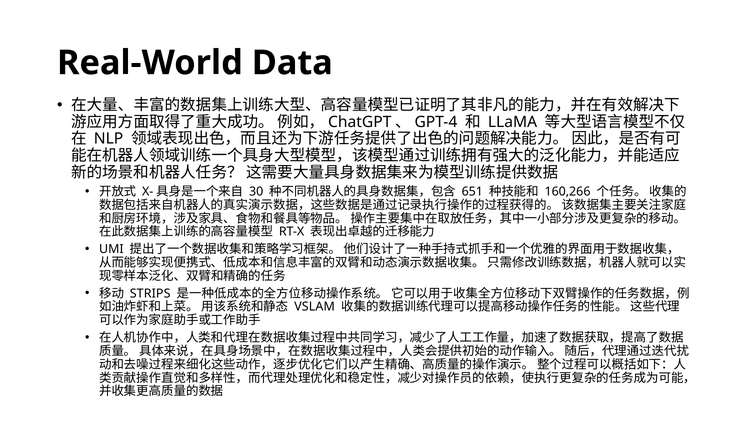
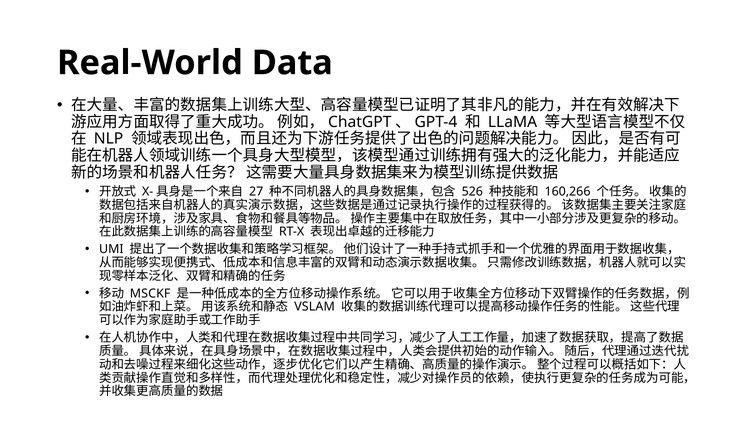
30: 30 -> 27 (256, 191)
651: 651 -> 526 (472, 191)
STRIPS: STRIPS -> MSCKF (150, 293)
